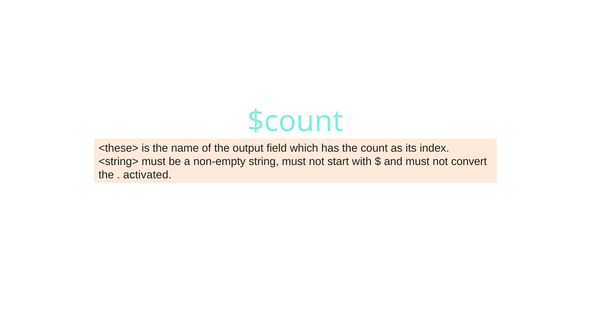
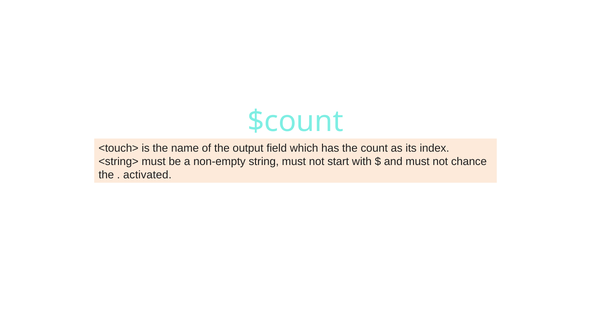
<these>: <these> -> <touch> (119, 148)
convert: convert -> chance (469, 162)
